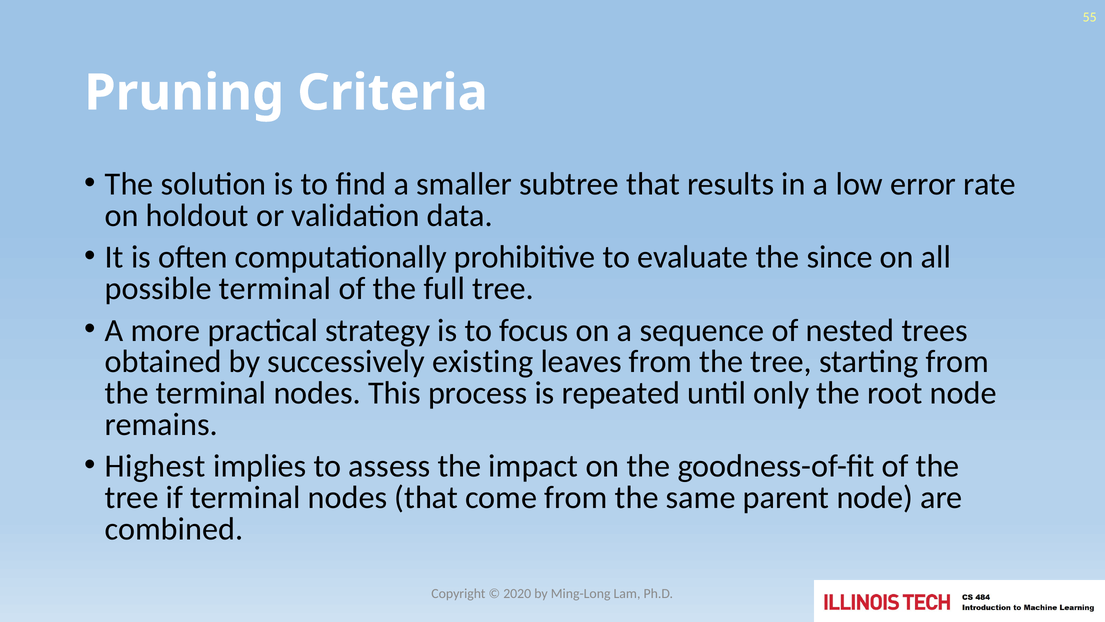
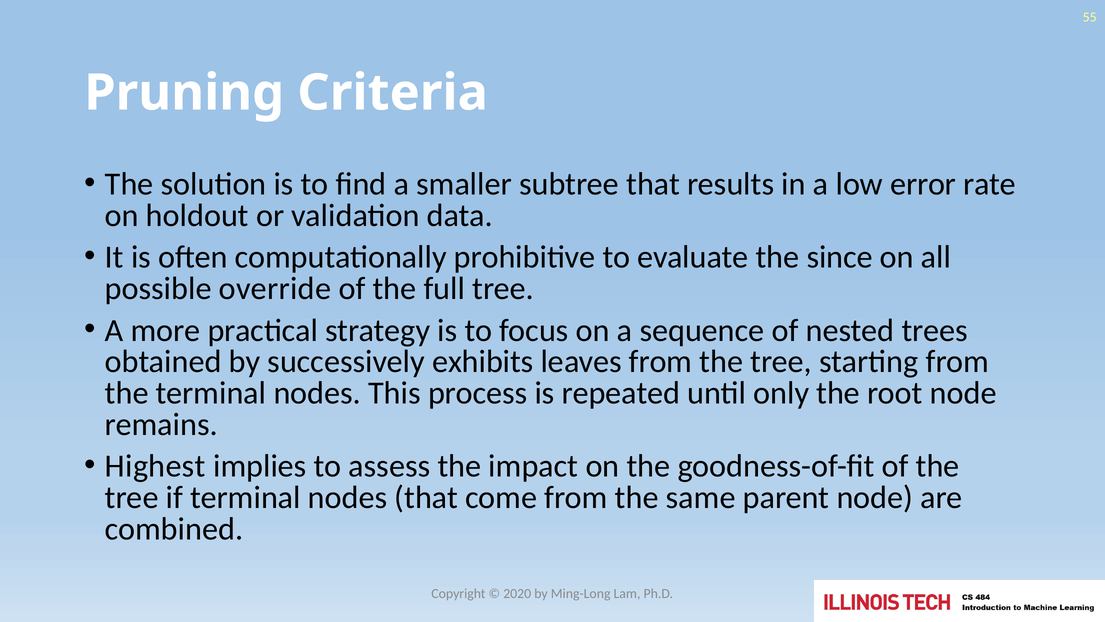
possible terminal: terminal -> override (275, 288)
existing: existing -> exhibits (483, 362)
